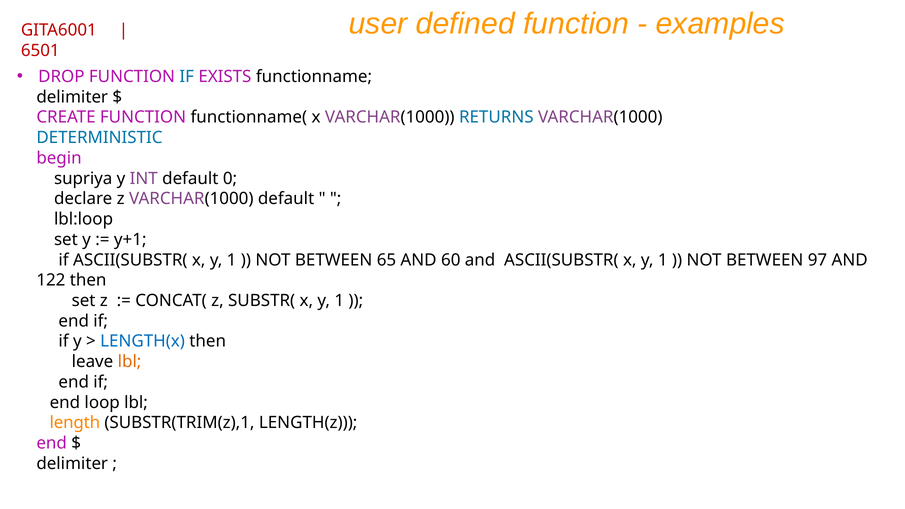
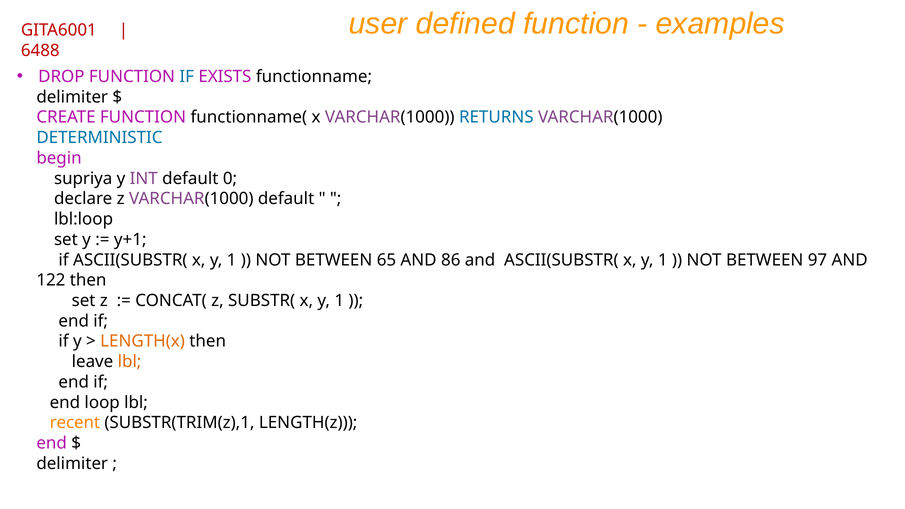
6501: 6501 -> 6488 (40, 51)
60: 60 -> 86 (451, 260)
LENGTH(x colour: blue -> orange (143, 341)
length: length -> recent (75, 423)
